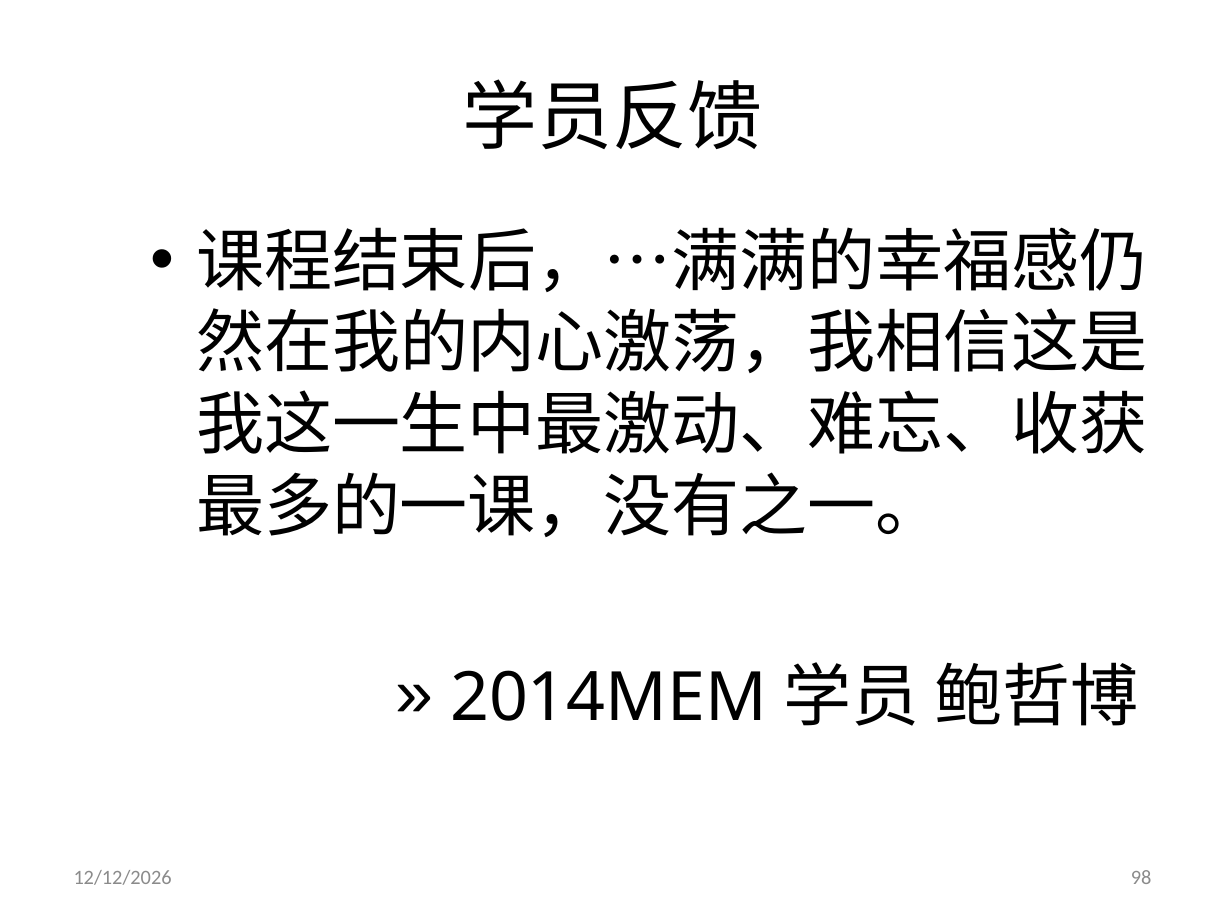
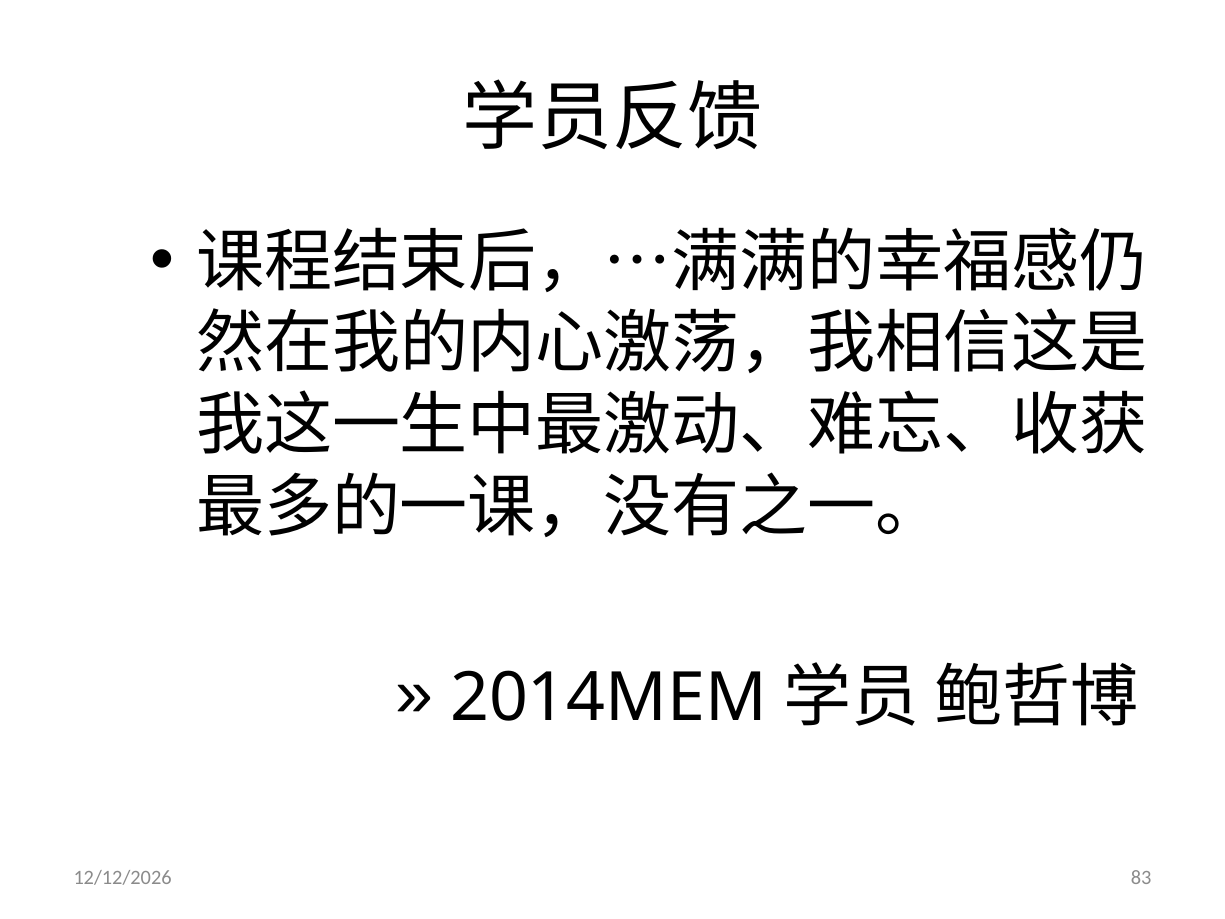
98: 98 -> 83 (1141, 877)
